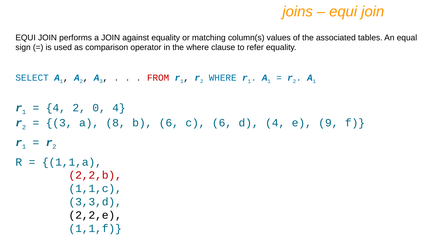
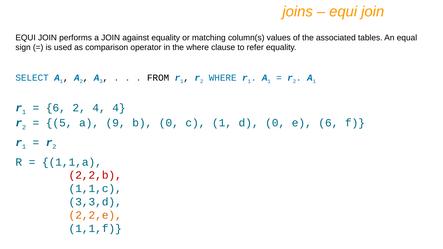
FROM colour: red -> black (158, 78)
4: 4 -> 6 (56, 108)
2 0: 0 -> 4 (99, 108)
3: 3 -> 5 (59, 123)
8: 8 -> 9 (116, 123)
b 6: 6 -> 0 (169, 123)
c 6: 6 -> 1 (222, 123)
d 4: 4 -> 0 (275, 123)
e 9: 9 -> 6 (328, 123)
2,2,e colour: black -> orange (95, 215)
